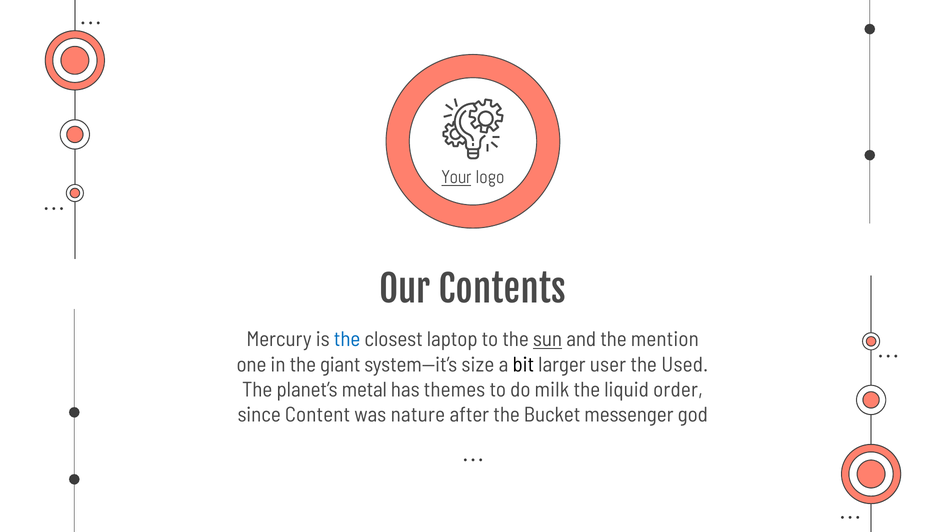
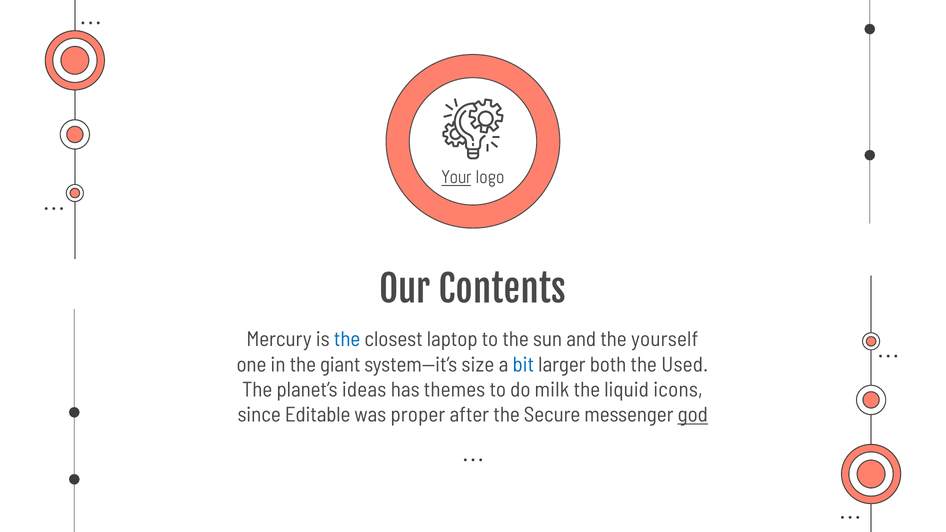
sun underline: present -> none (548, 340)
mention: mention -> yourself (665, 340)
bit colour: black -> blue (523, 365)
user: user -> both (608, 365)
metal: metal -> ideas (364, 390)
order: order -> icons (678, 390)
Content: Content -> Editable (318, 415)
nature: nature -> proper (418, 415)
Bucket: Bucket -> Secure (552, 415)
god underline: none -> present (693, 415)
